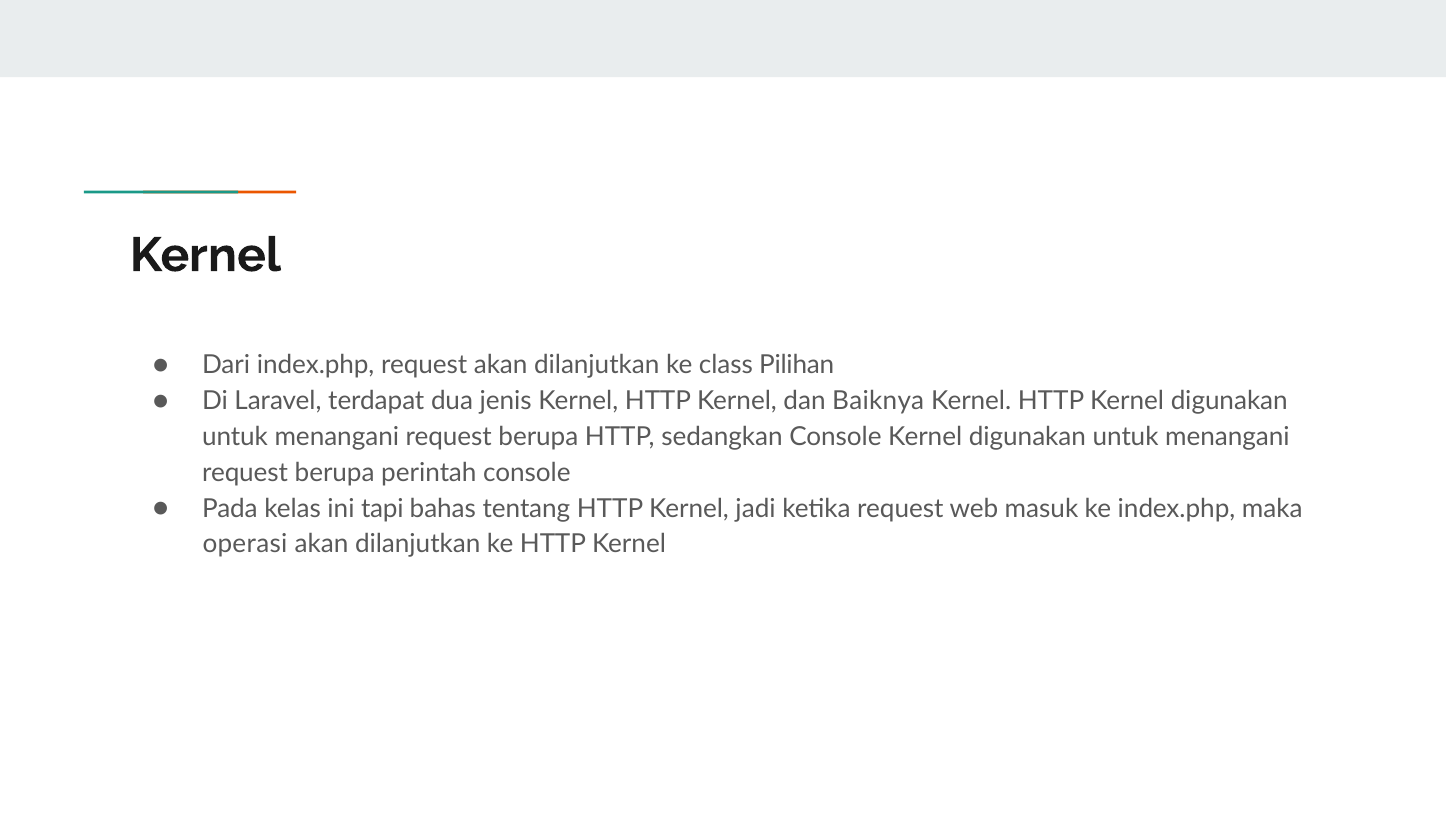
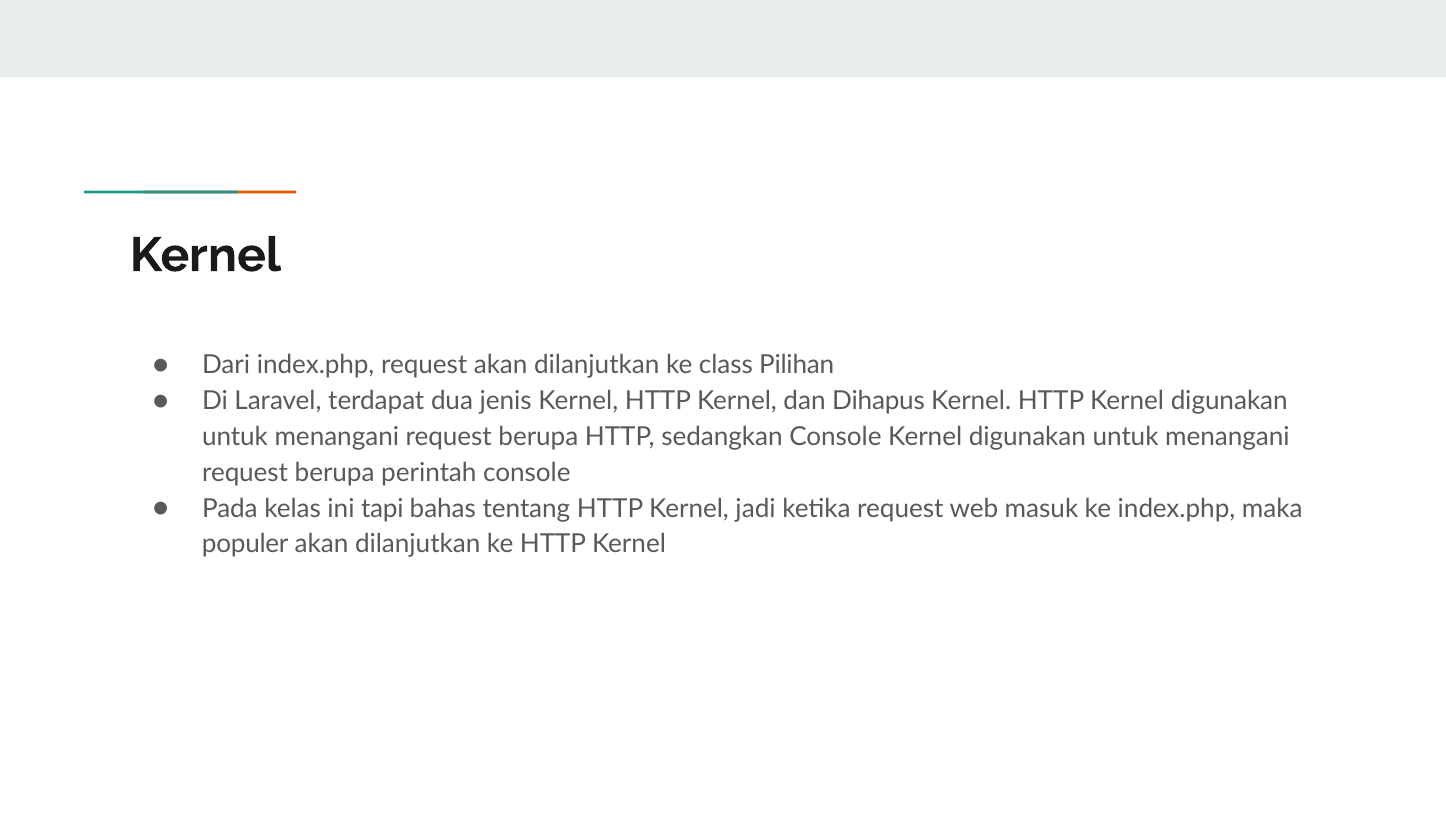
Baiknya: Baiknya -> Dihapus (878, 401)
operasi: operasi -> populer (245, 545)
